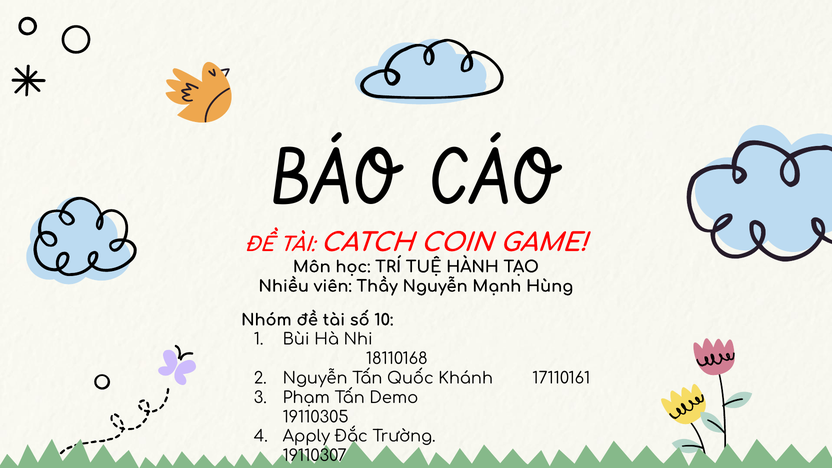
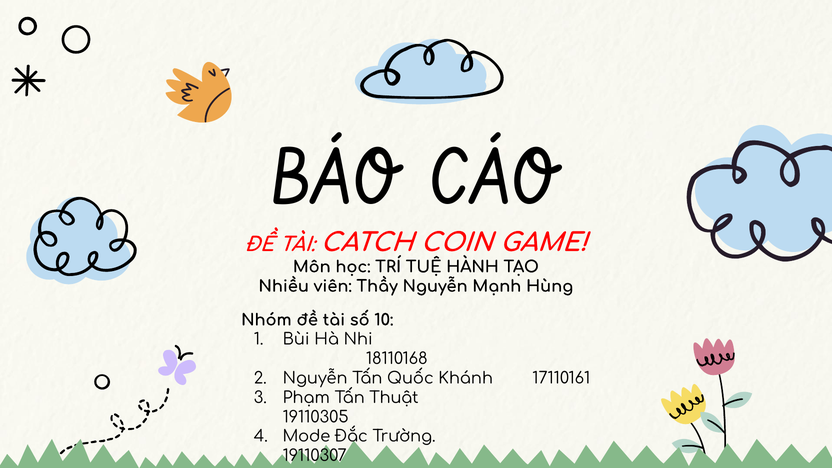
Demo: Demo -> Thuật (394, 398)
Apply: Apply -> Mode (306, 437)
